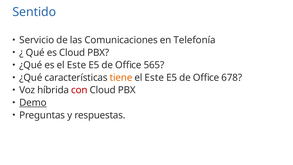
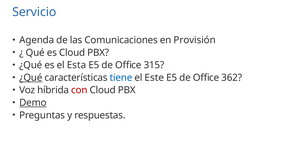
Sentido: Sentido -> Servicio (34, 12)
Servicio: Servicio -> Agenda (37, 40)
Telefonía: Telefonía -> Provisión (195, 40)
es el Este: Este -> Esta (77, 65)
565: 565 -> 315 (154, 65)
¿Qué underline: none -> present (31, 78)
tiene colour: orange -> blue (121, 78)
678: 678 -> 362 (232, 78)
